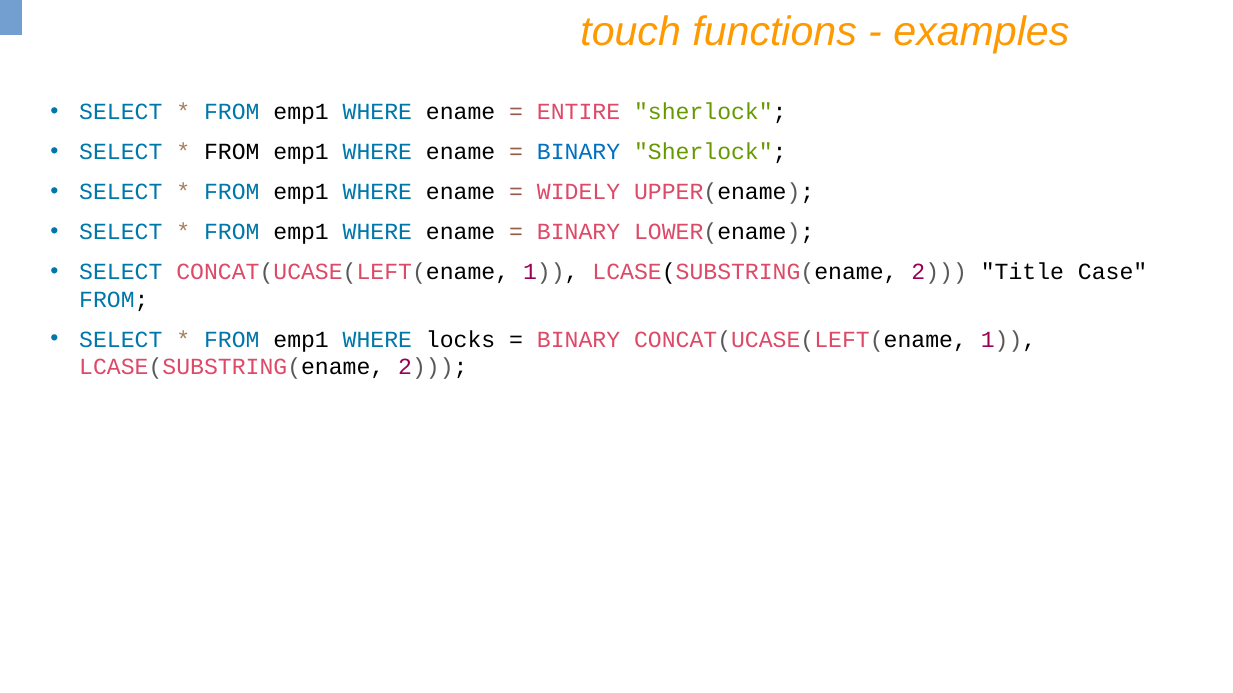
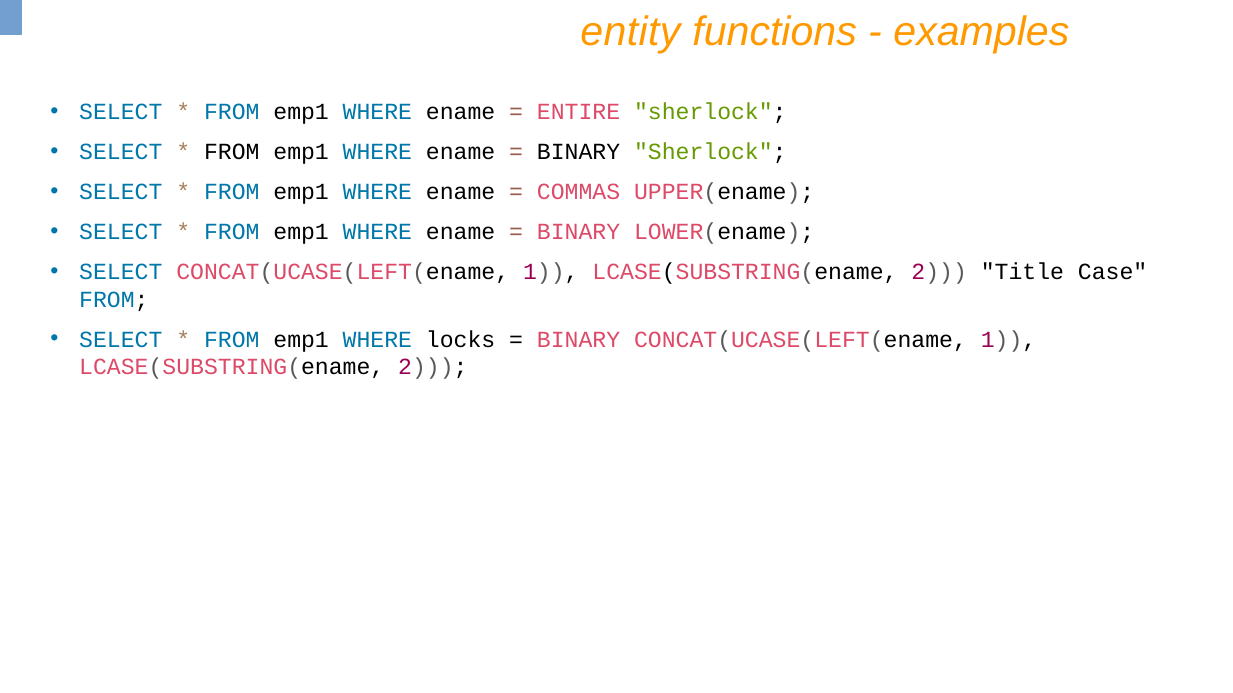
touch: touch -> entity (630, 32)
BINARY colour: blue -> black (579, 152)
WIDELY: WIDELY -> COMMAS (579, 192)
